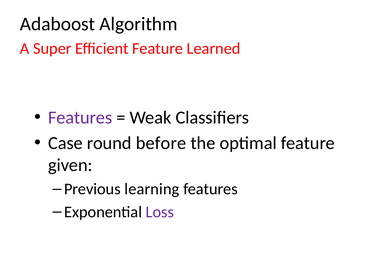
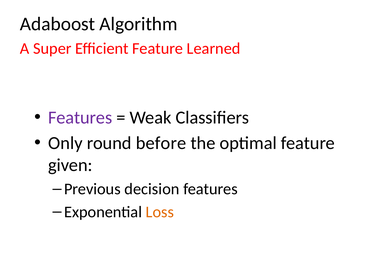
Case: Case -> Only (65, 143)
learning: learning -> decision (152, 189)
Loss colour: purple -> orange (160, 212)
